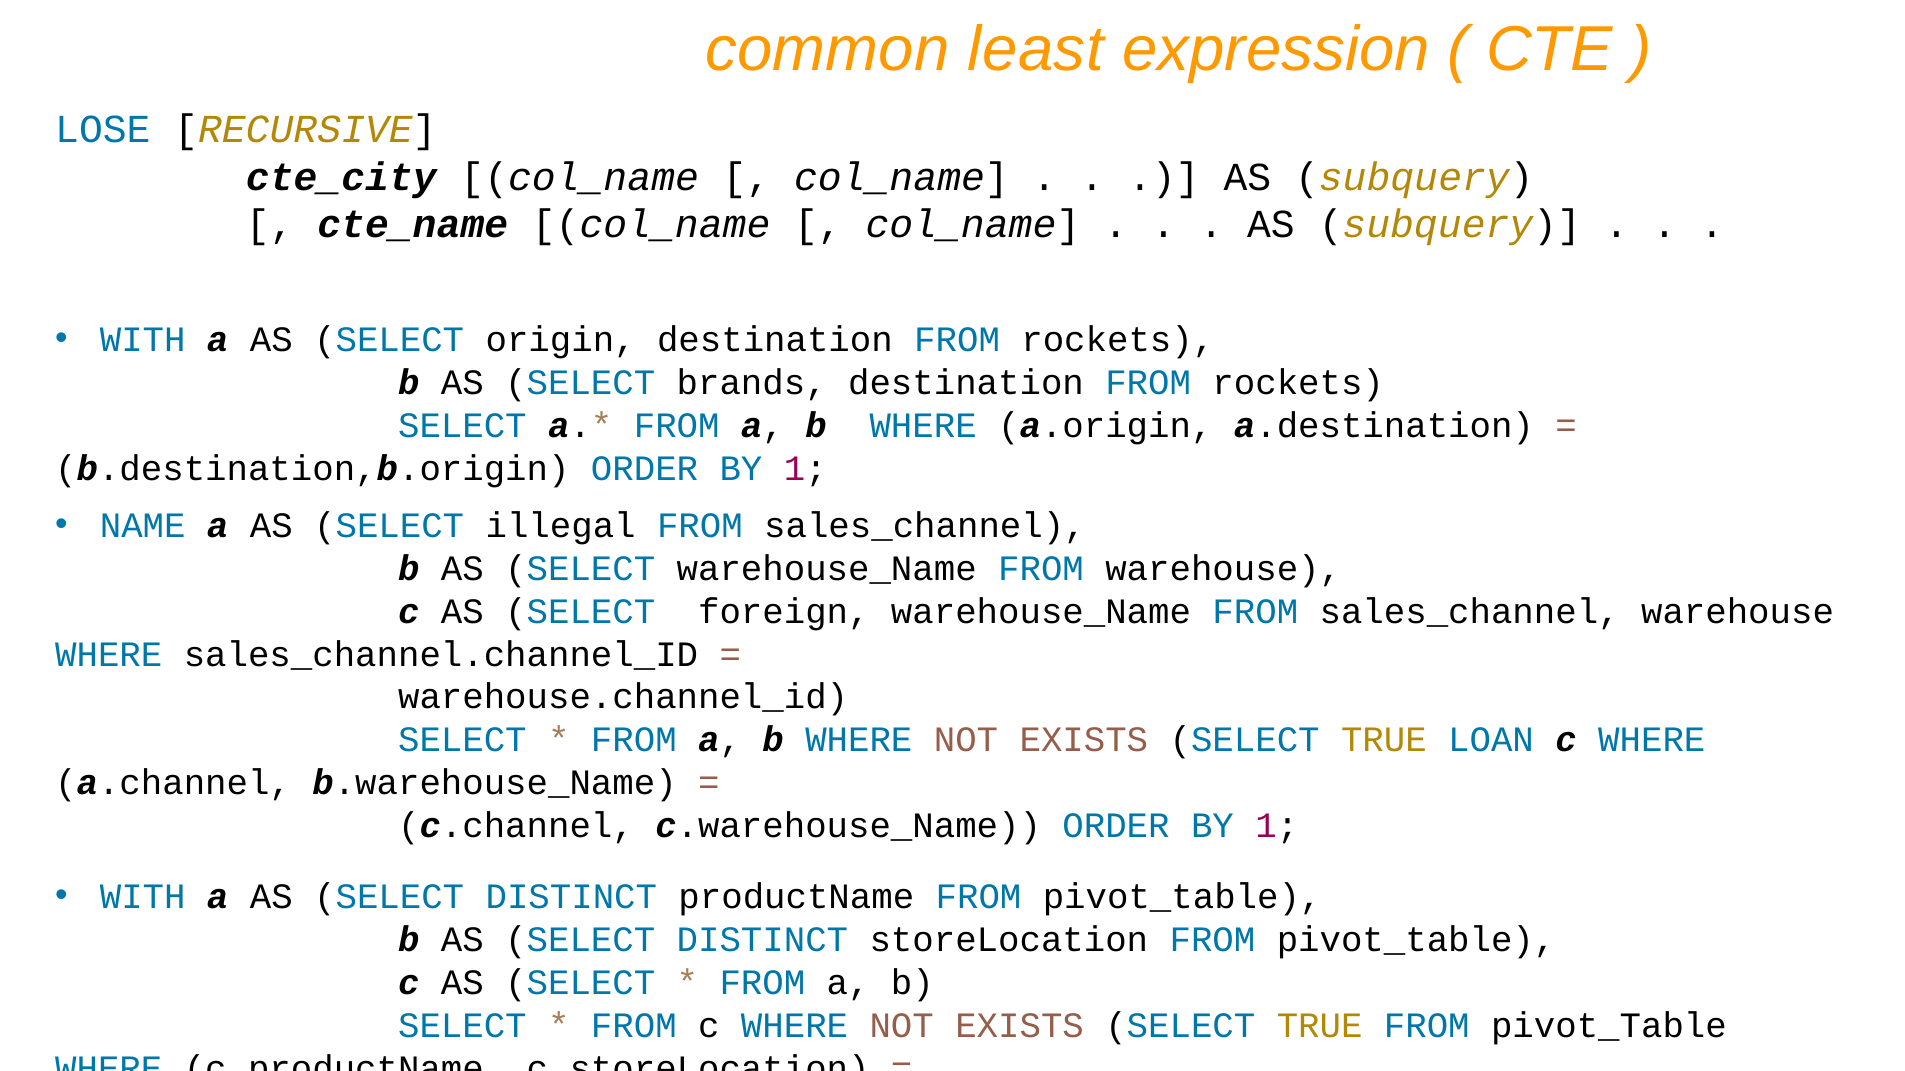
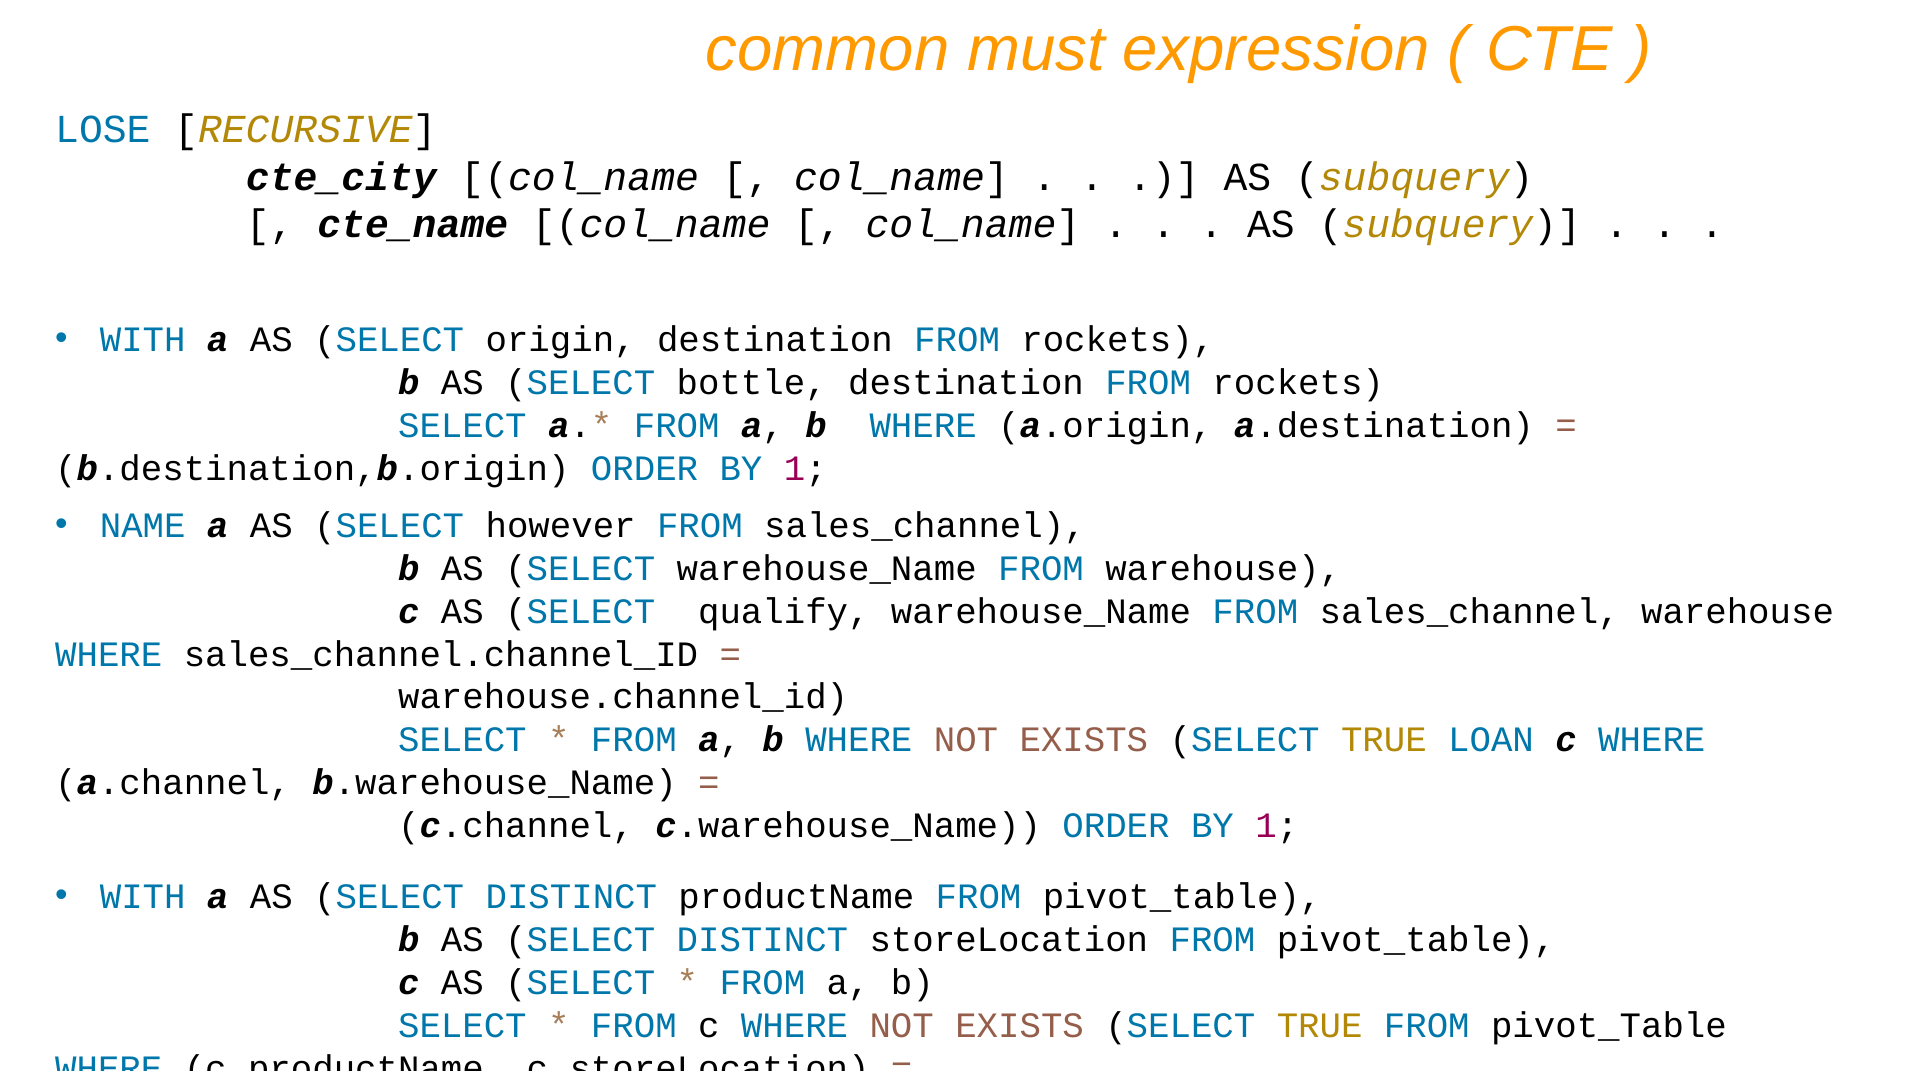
least: least -> must (1036, 50)
brands: brands -> bottle (752, 383)
illegal: illegal -> however (561, 526)
foreign: foreign -> qualify (784, 612)
